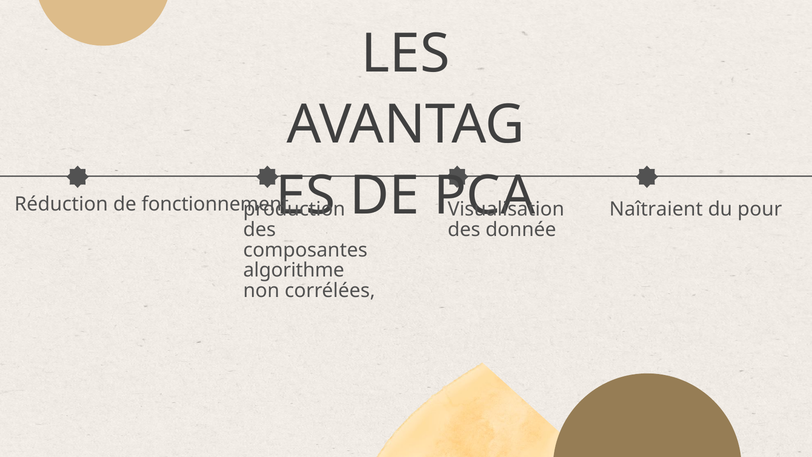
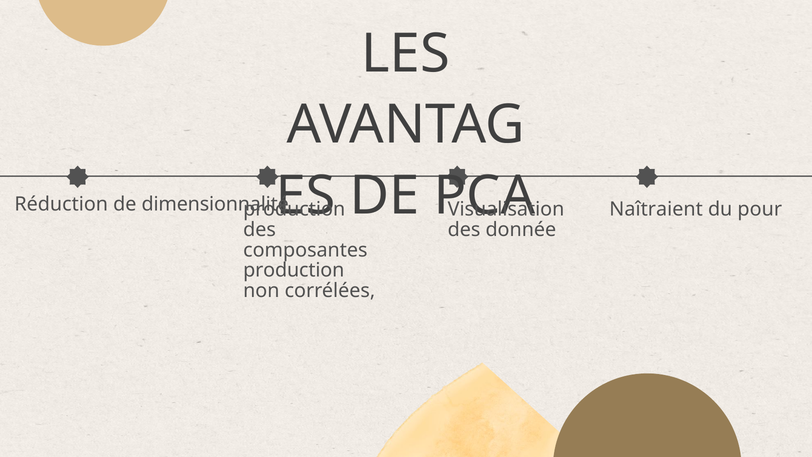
fonctionnement: fonctionnement -> dimensionnalité (215, 204)
algorithme: algorithme -> production (294, 270)
